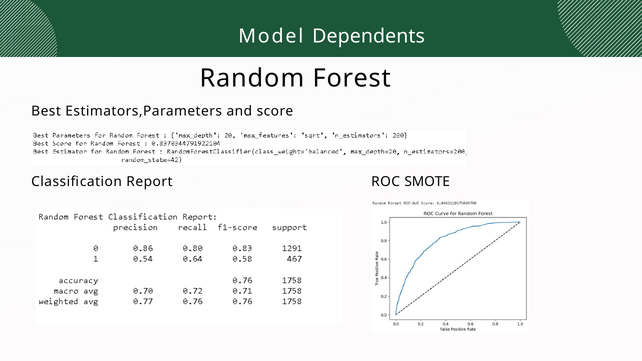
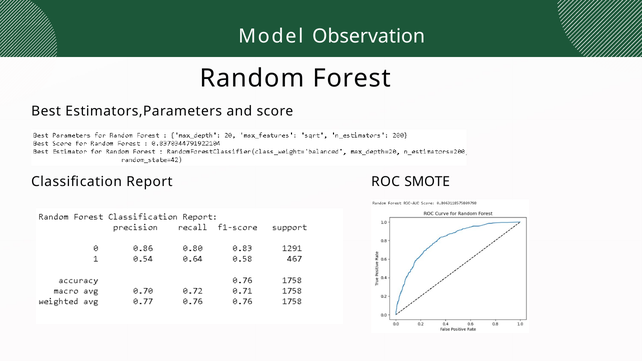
Dependents: Dependents -> Observation (369, 36)
